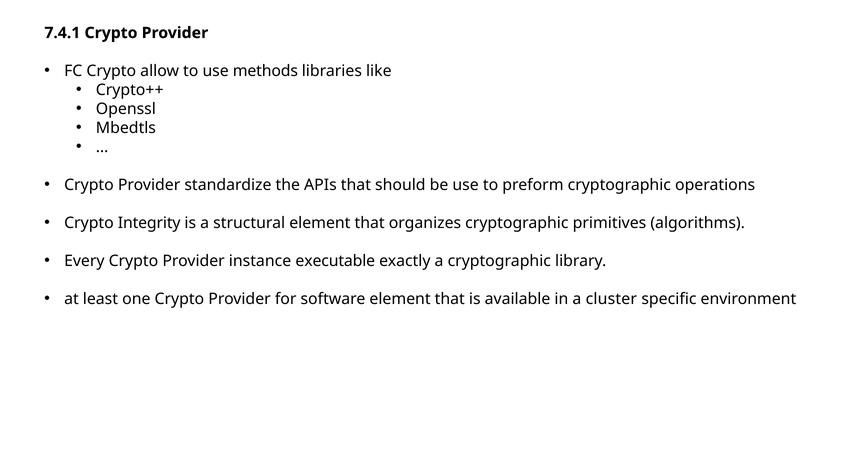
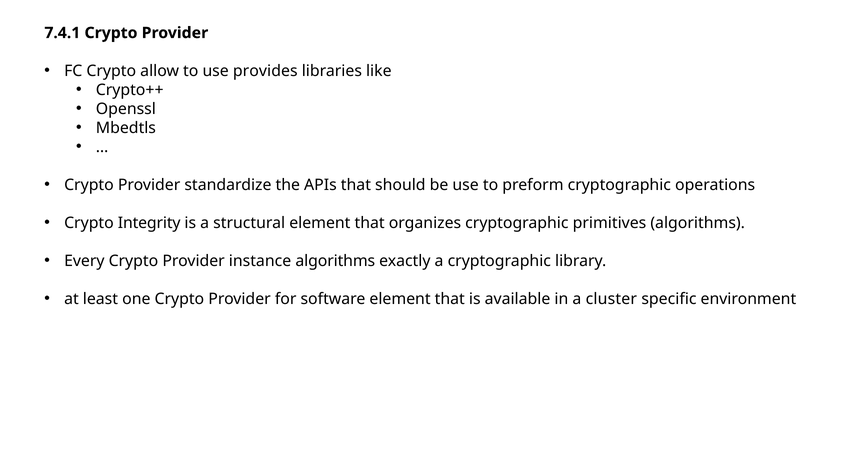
methods: methods -> provides (265, 71)
instance executable: executable -> algorithms (335, 261)
